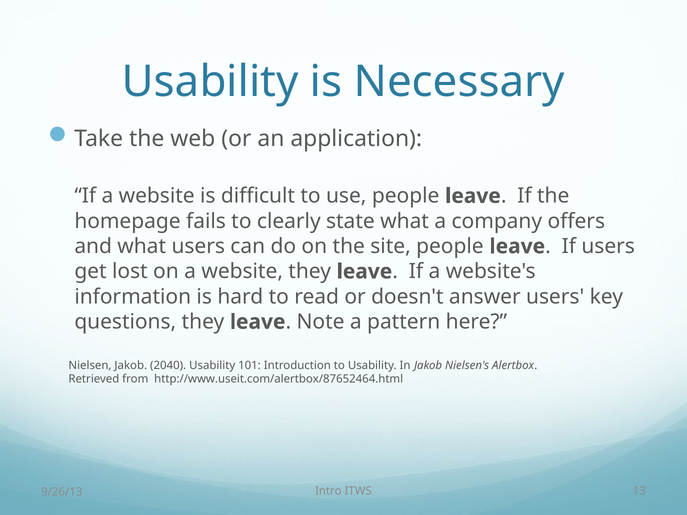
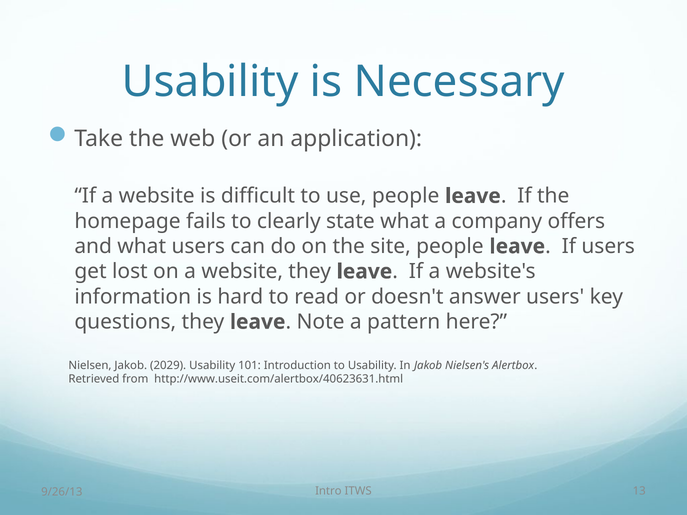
2040: 2040 -> 2029 (168, 366)
http://www.useit.com/alertbox/87652464.html: http://www.useit.com/alertbox/87652464.html -> http://www.useit.com/alertbox/40623631.html (279, 379)
